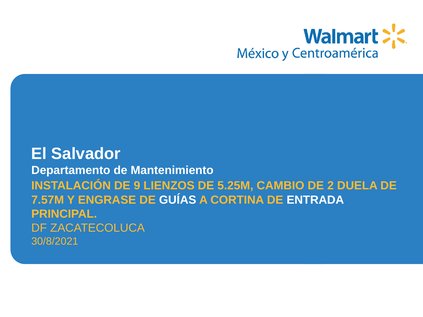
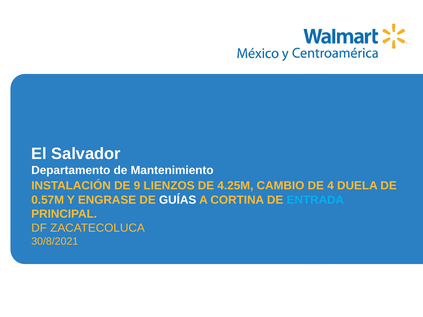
5.25M: 5.25M -> 4.25M (235, 186)
2: 2 -> 4 (331, 186)
7.57M: 7.57M -> 0.57M (48, 200)
ENTRADA colour: white -> light blue (315, 200)
